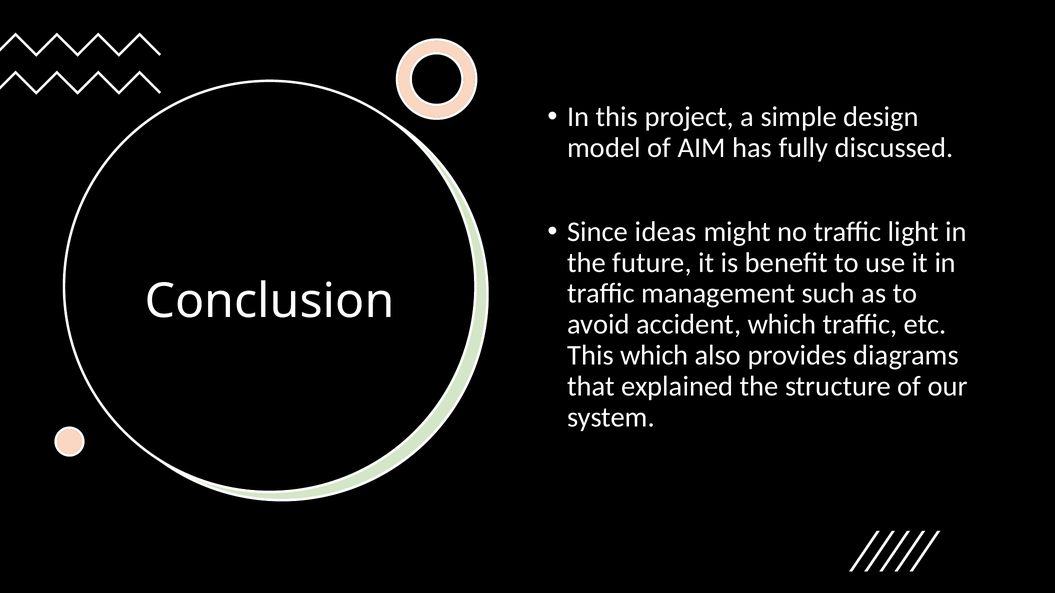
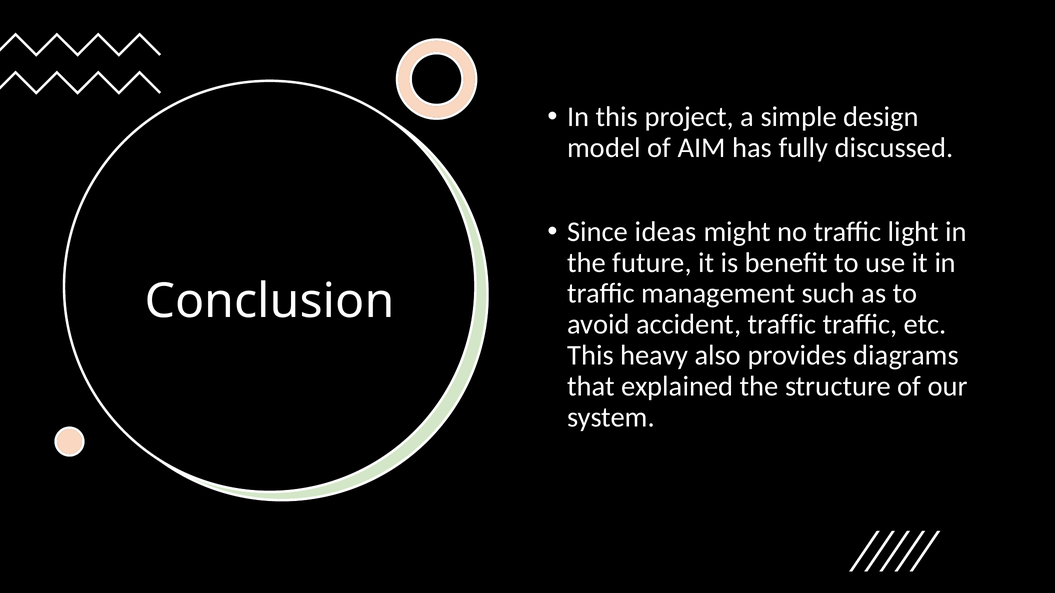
accident which: which -> traffic (782, 325)
This which: which -> heavy (654, 356)
